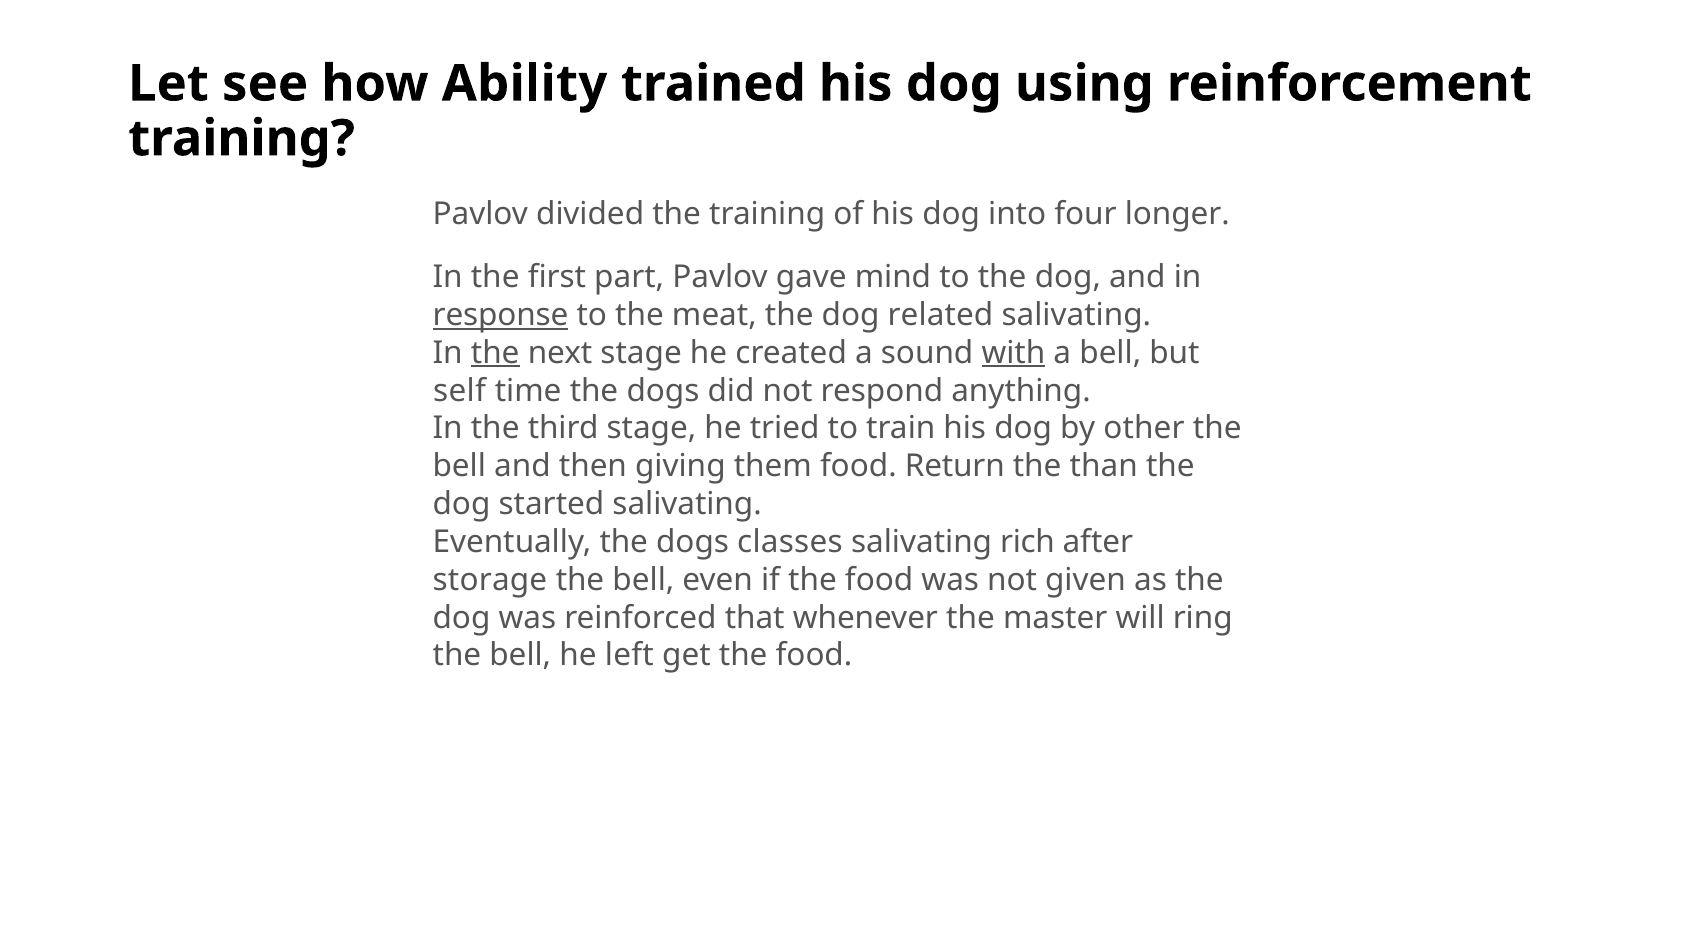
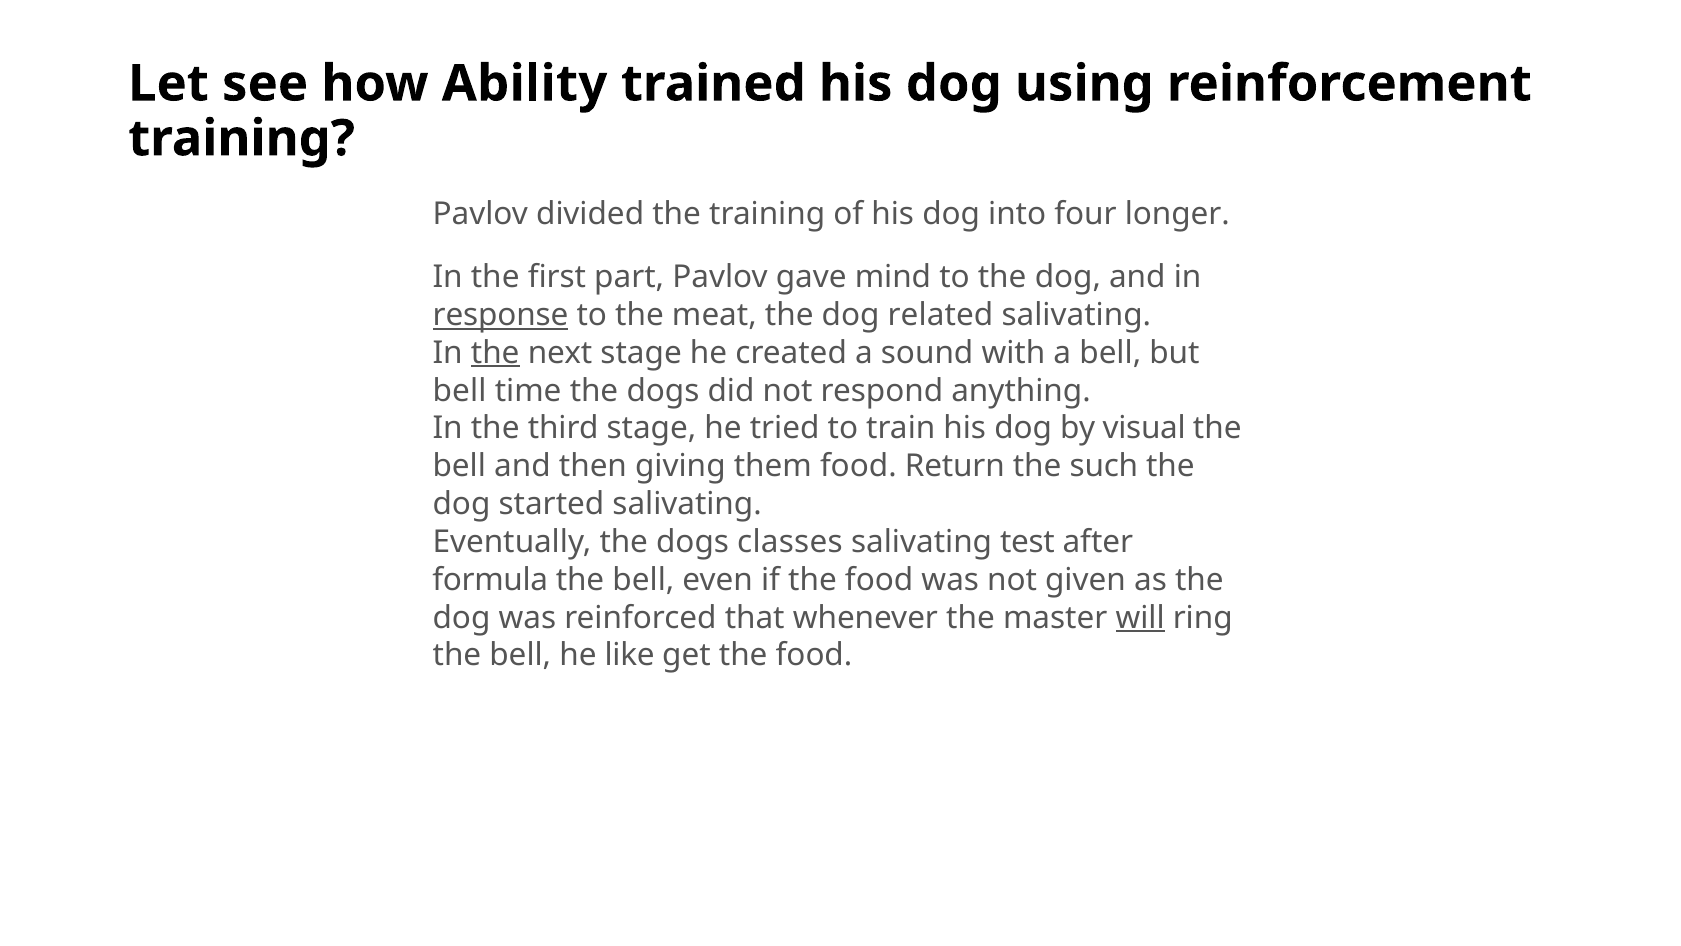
with underline: present -> none (1013, 353)
self: self -> bell (460, 391)
other: other -> visual (1144, 428)
than: than -> such (1104, 466)
rich: rich -> test (1028, 542)
storage: storage -> formula (490, 580)
will underline: none -> present (1140, 617)
left: left -> like (630, 655)
